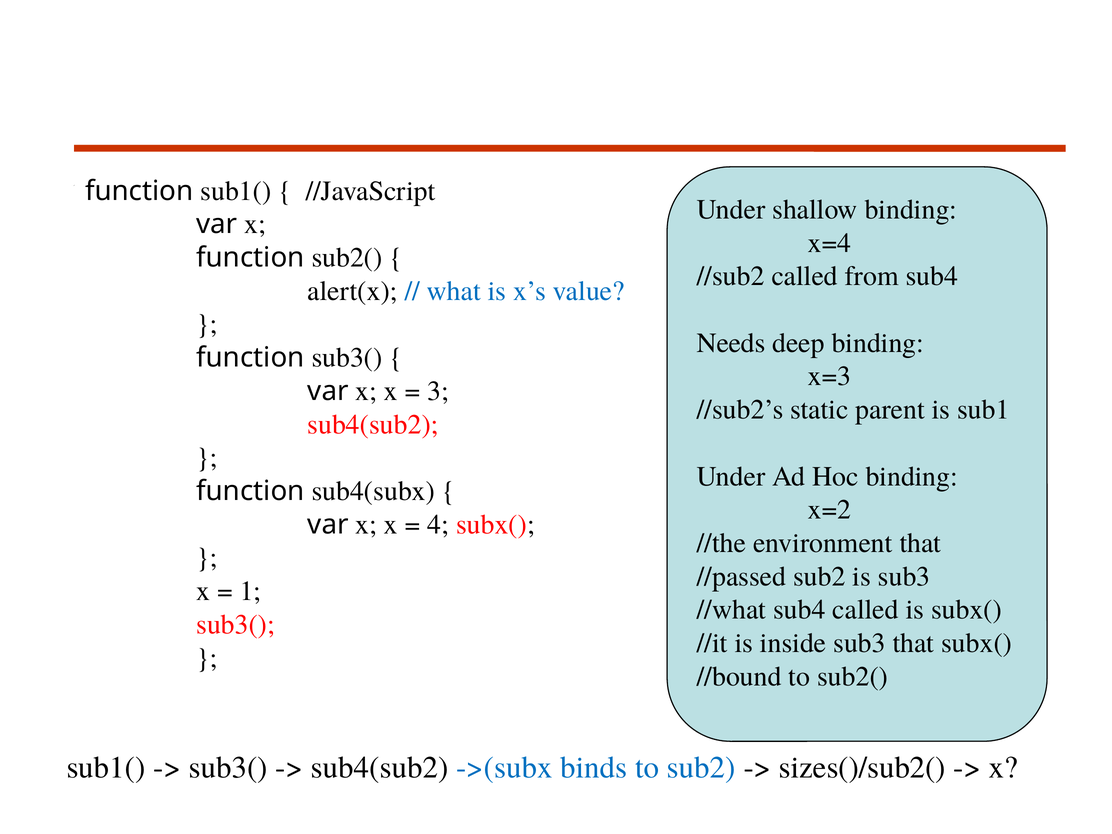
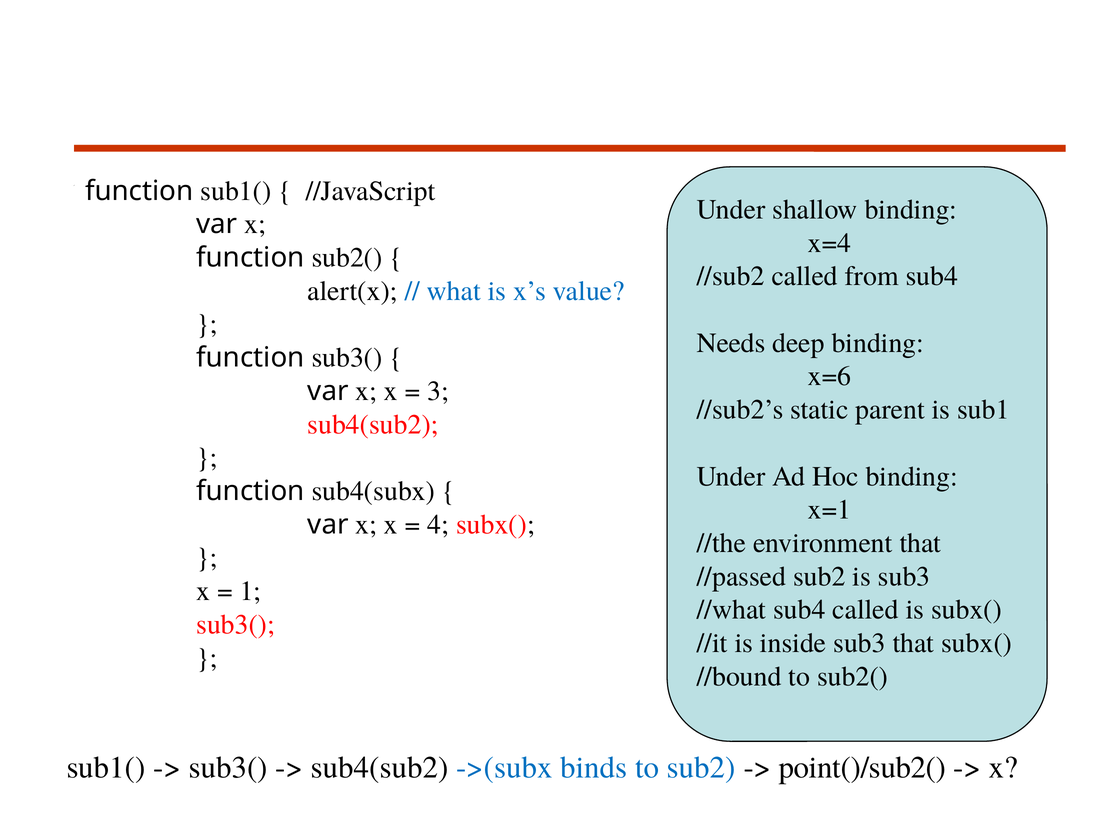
x=3: x=3 -> x=6 (830, 376)
x=2: x=2 -> x=1 (830, 510)
sizes()/sub2(: sizes()/sub2( -> point()/sub2( (862, 767)
